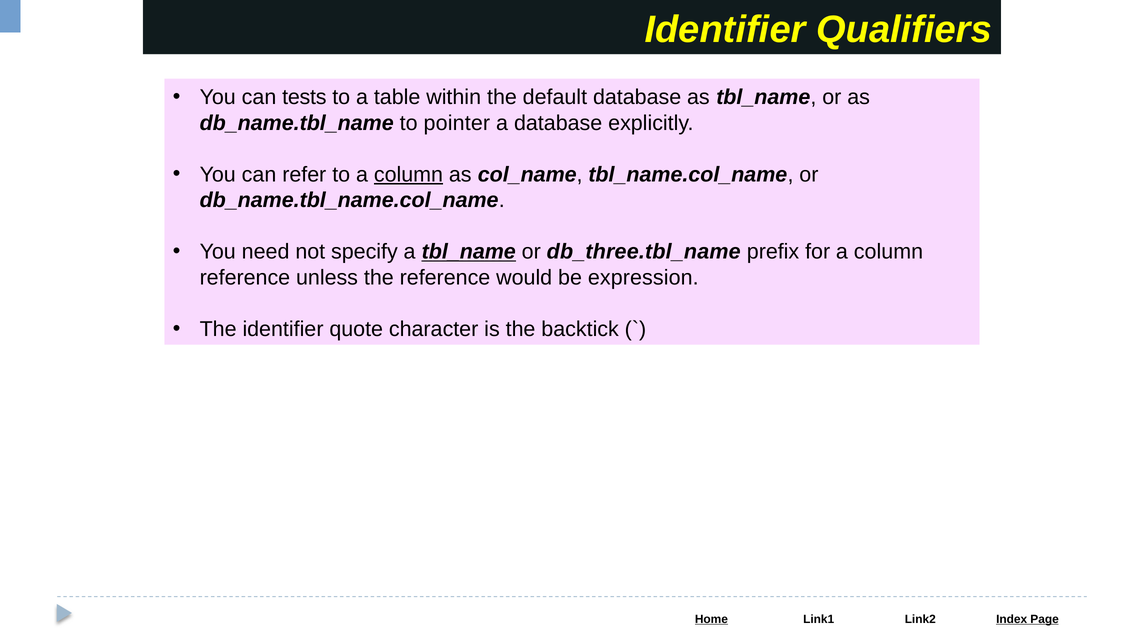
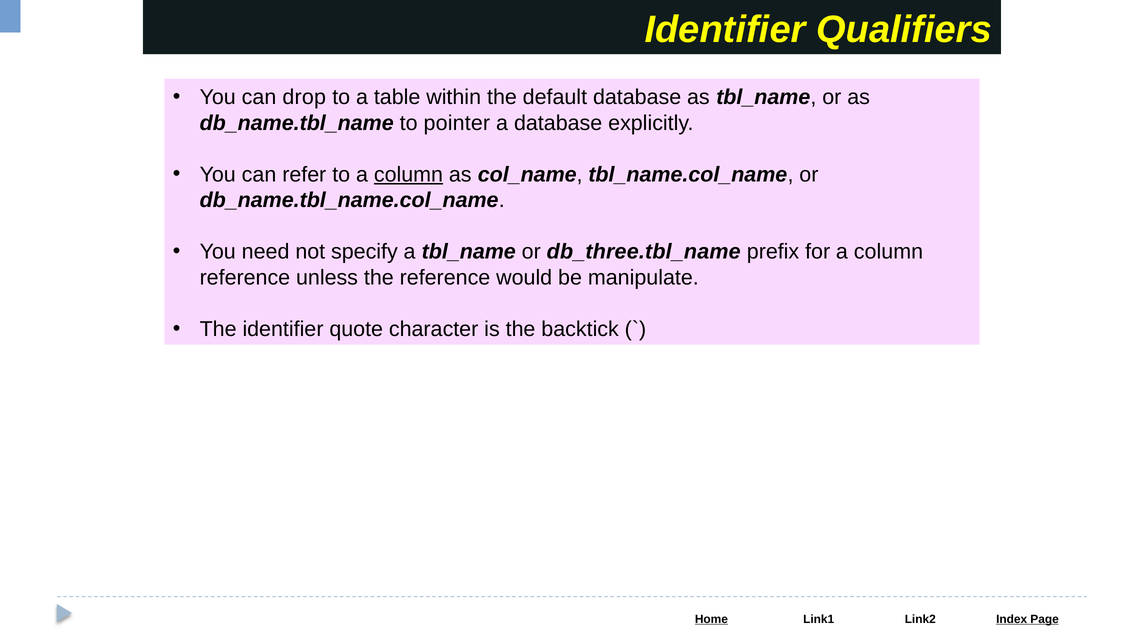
tests: tests -> drop (304, 97)
tbl_name underline: present -> none (469, 252)
expression: expression -> manipulate (643, 277)
